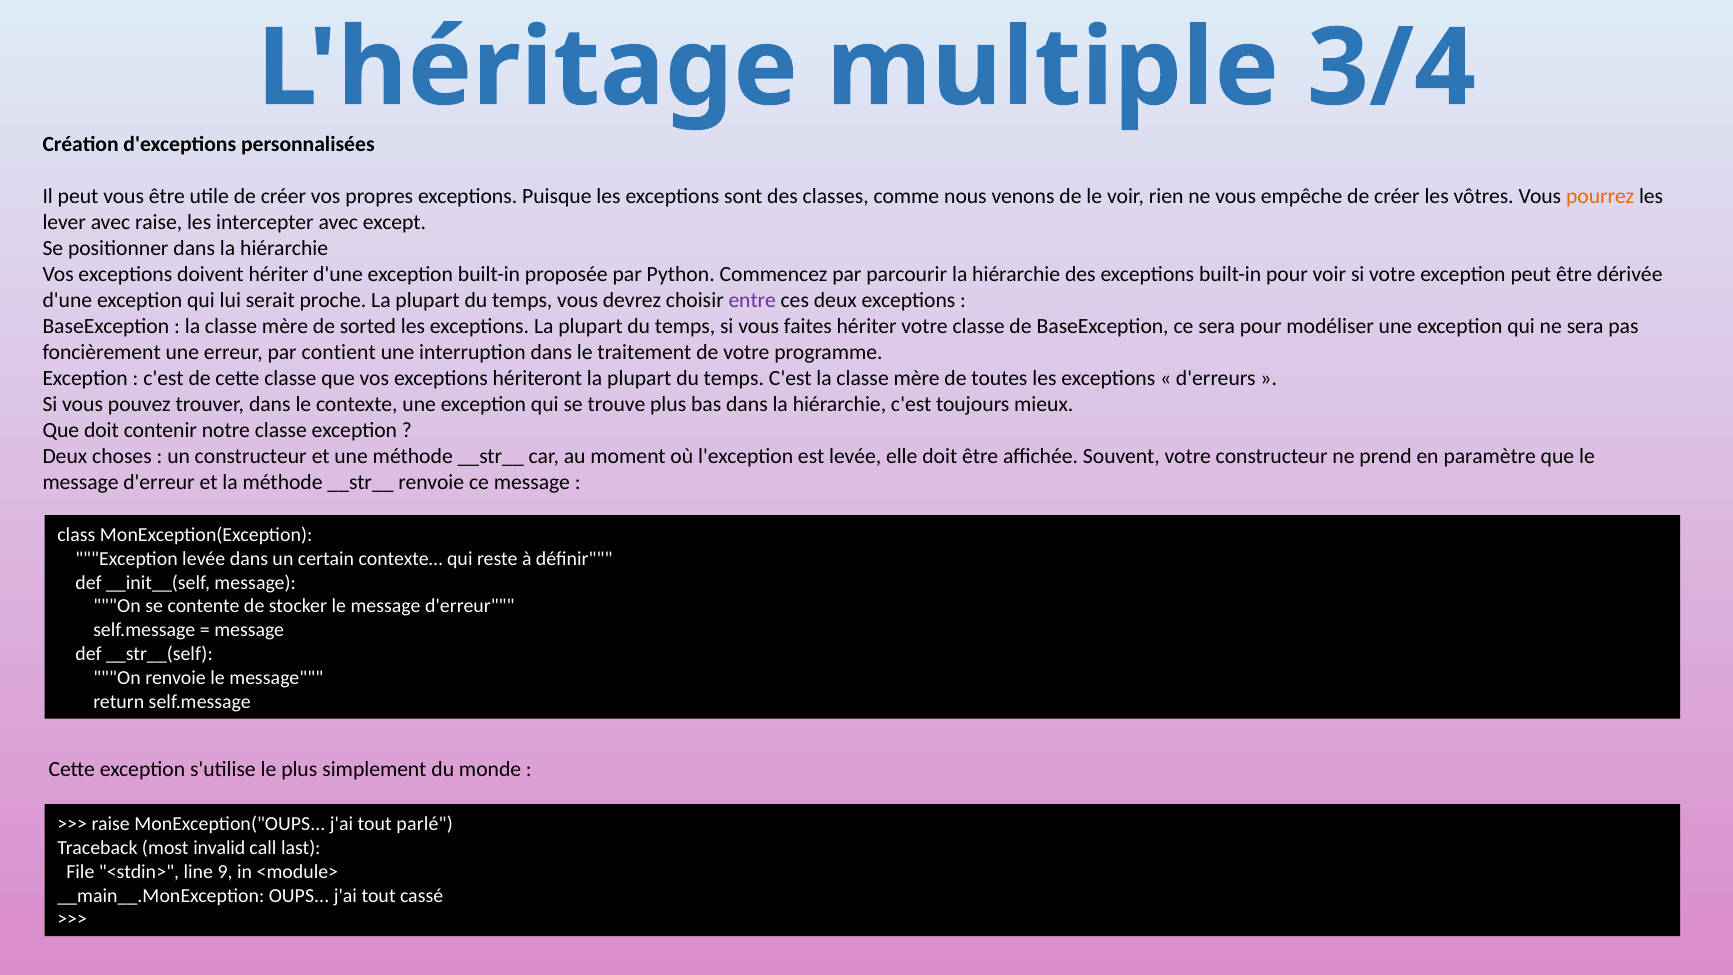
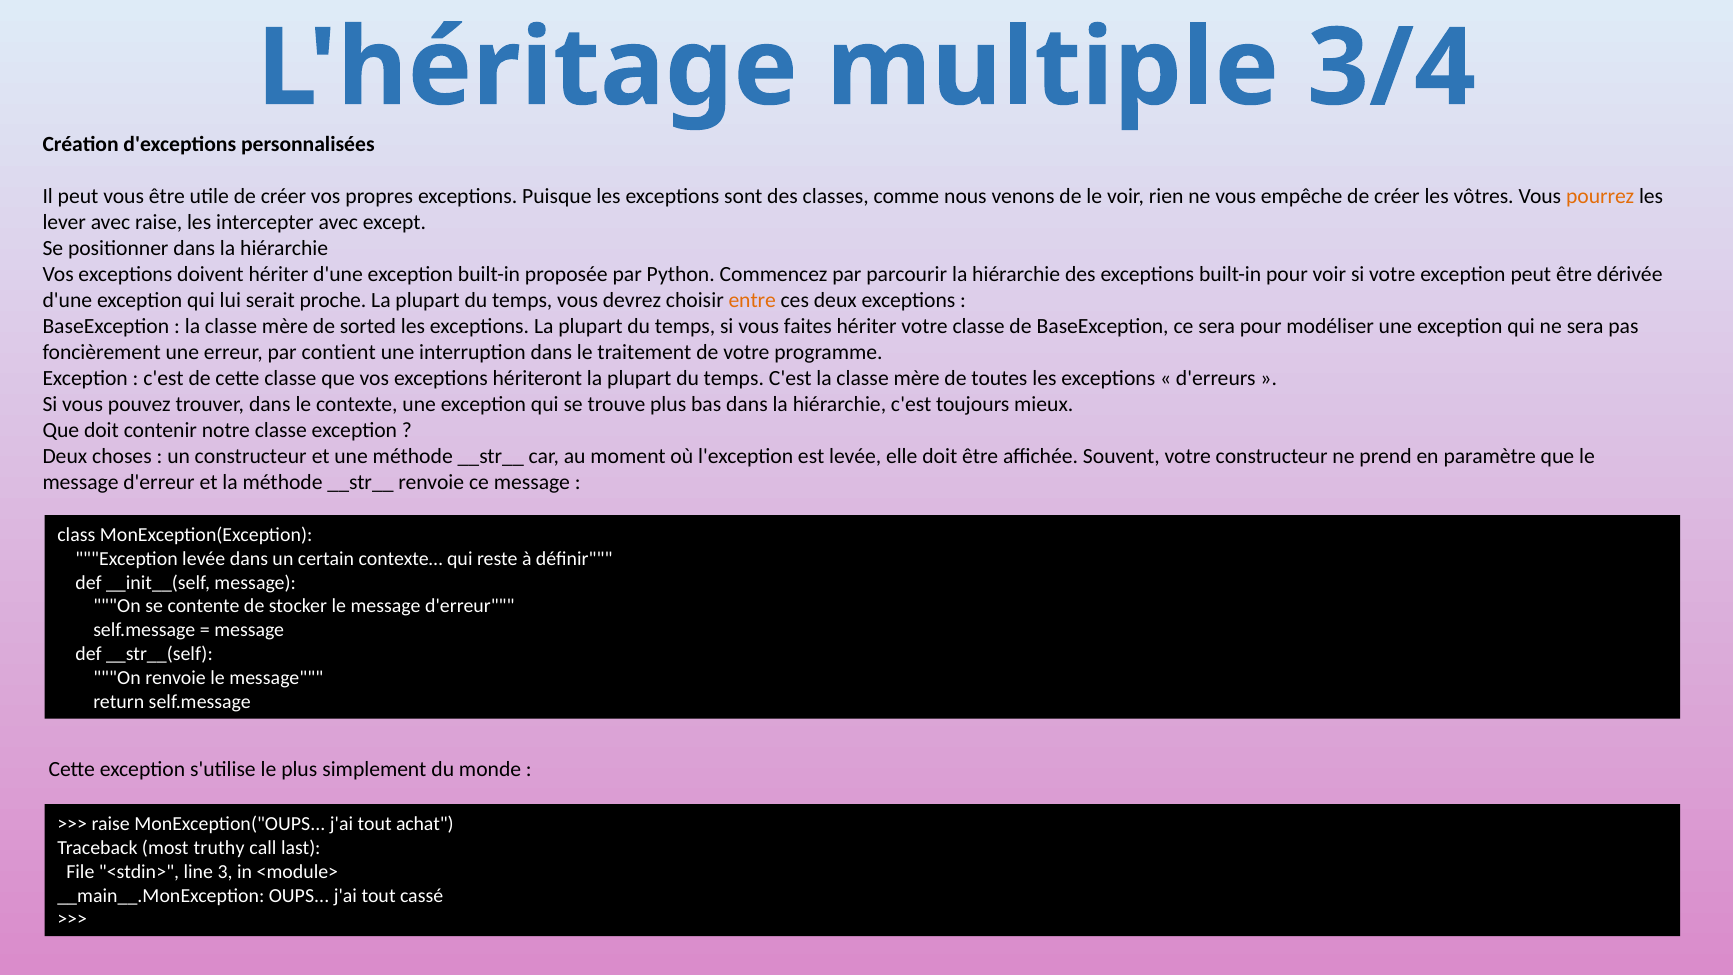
entre colour: purple -> orange (752, 301)
parlé: parlé -> achat (425, 824)
invalid: invalid -> truthy (219, 848)
9: 9 -> 3 (225, 871)
